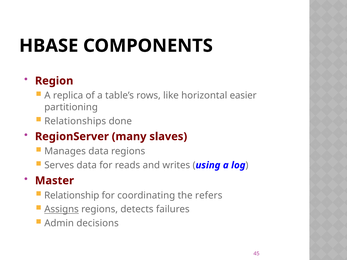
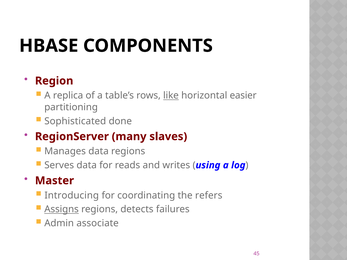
like underline: none -> present (171, 96)
Relationships: Relationships -> Sophisticated (75, 121)
Relationship: Relationship -> Introducing (72, 196)
decisions: decisions -> associate (98, 223)
